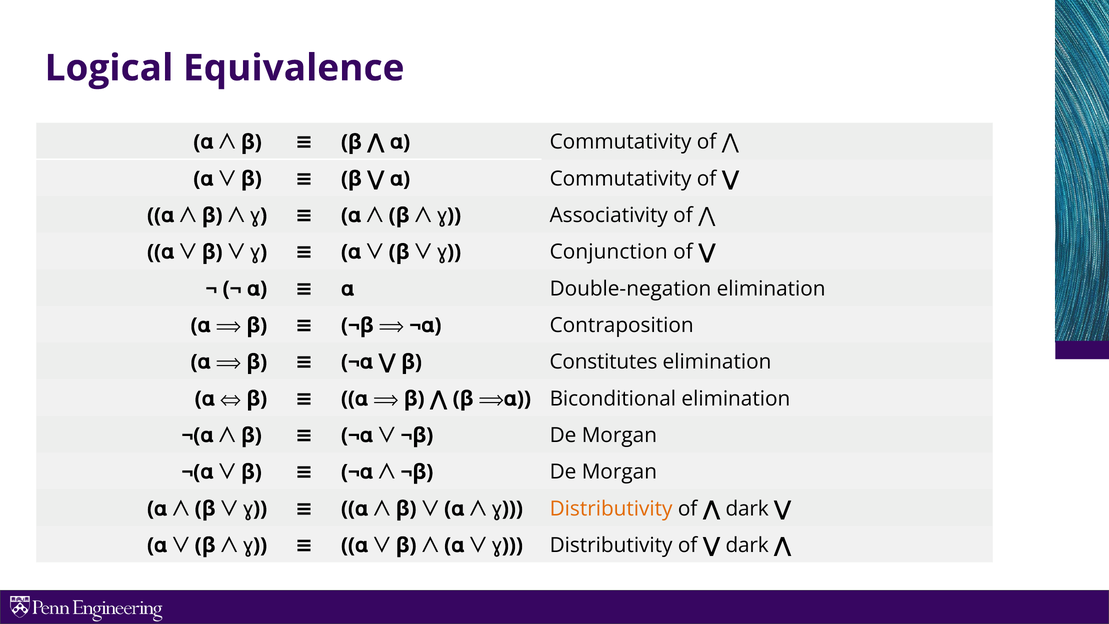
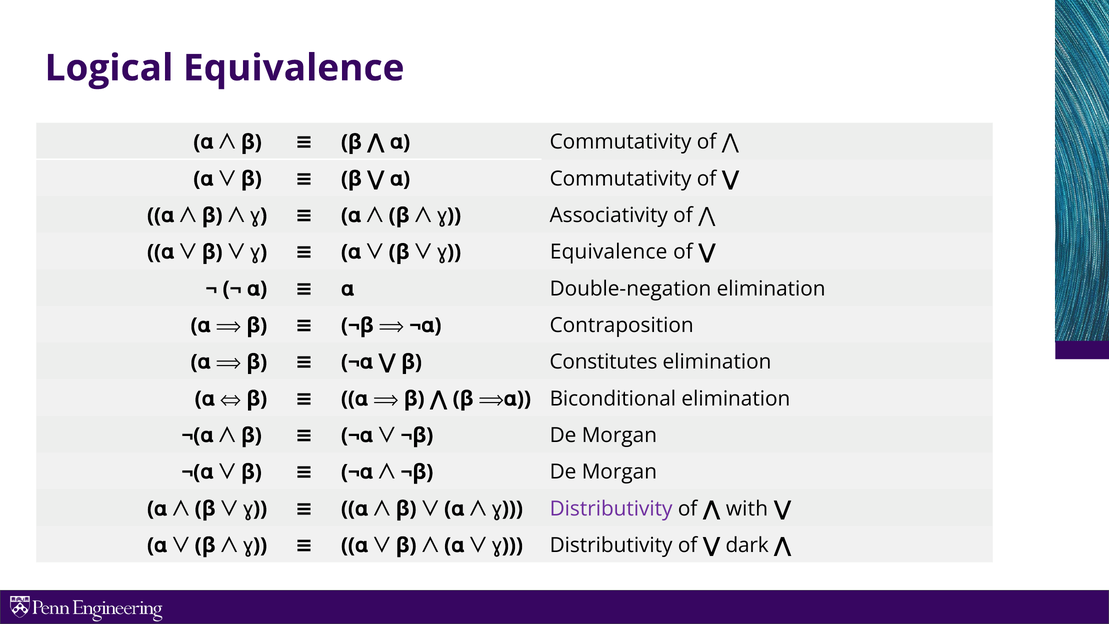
ɣ Conjunction: Conjunction -> Equivalence (609, 252)
Distributivity colour: orange -> purple (611, 508)
dark: dark -> with (747, 508)
